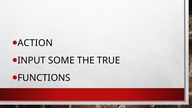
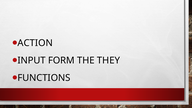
SOME: SOME -> FORM (61, 60)
TRUE: TRUE -> THEY (108, 60)
